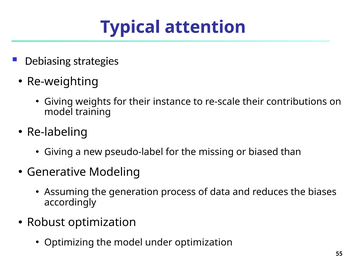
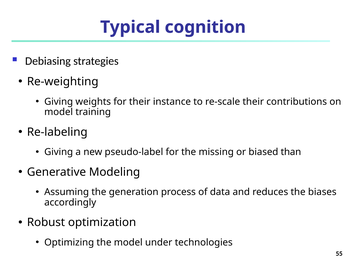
attention: attention -> cognition (205, 27)
under optimization: optimization -> technologies (204, 243)
